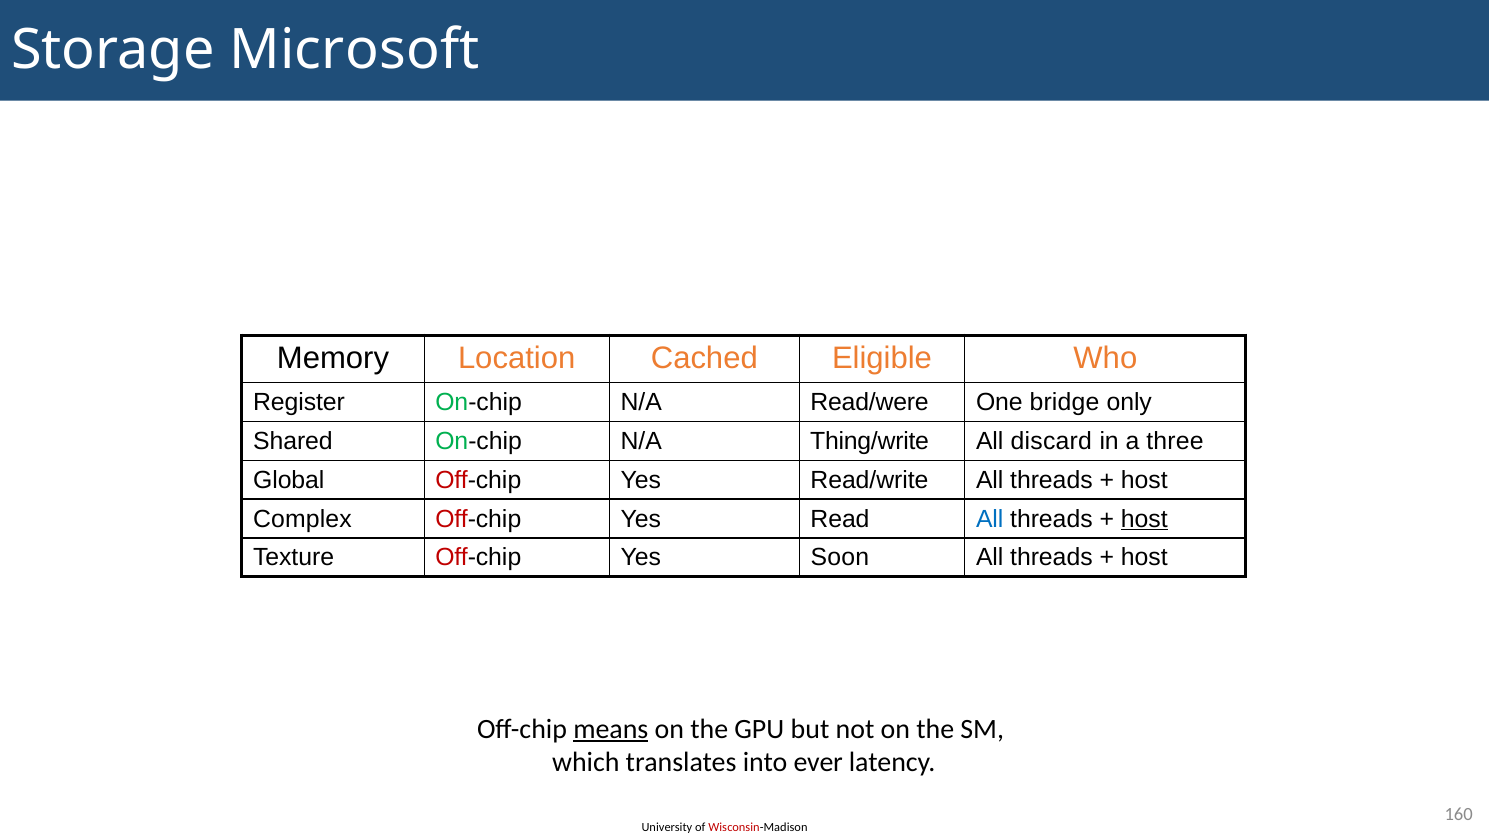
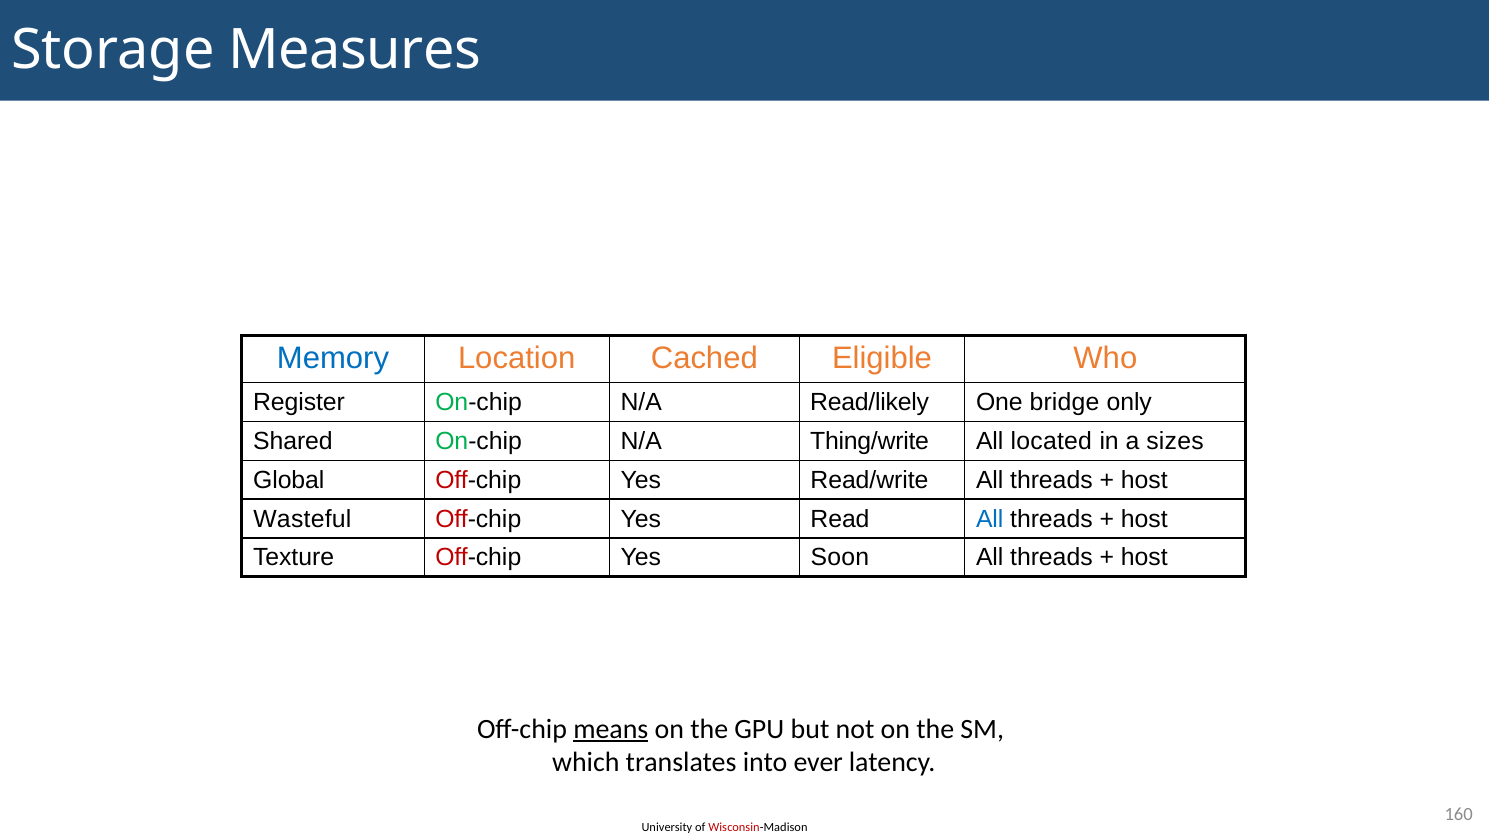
Microsoft: Microsoft -> Measures (355, 50)
Memory colour: black -> blue (333, 358)
Read/were: Read/were -> Read/likely (870, 402)
discard: discard -> located (1051, 441)
three: three -> sizes (1175, 441)
Complex: Complex -> Wasteful (302, 519)
host underline: present -> none (1144, 519)
